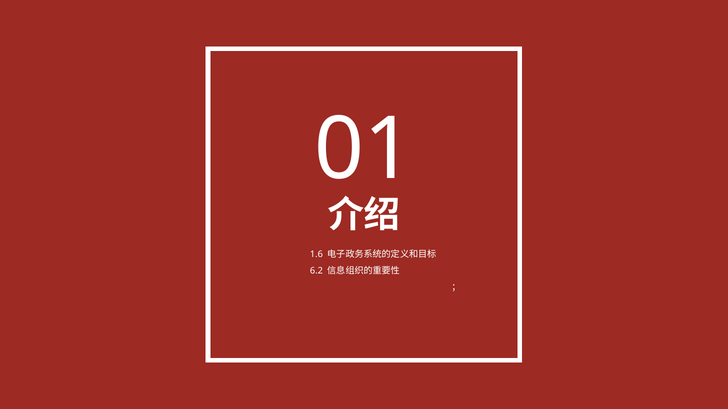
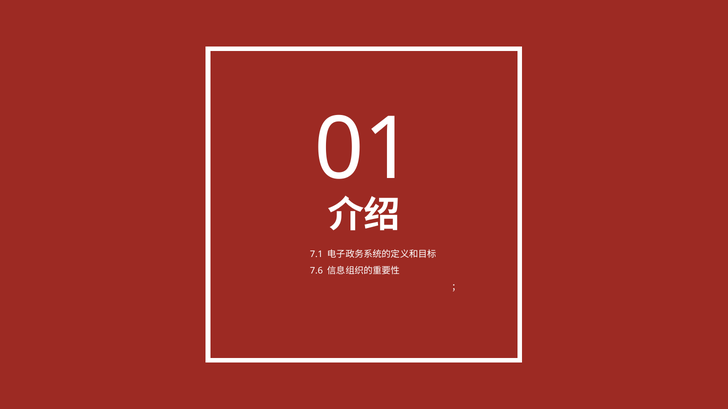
1.6: 1.6 -> 7.1 (316, 255)
6.2: 6.2 -> 7.6 (316, 271)
